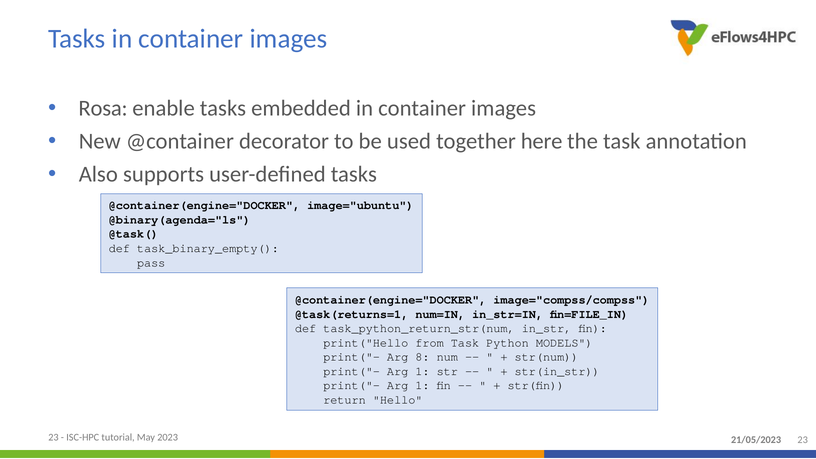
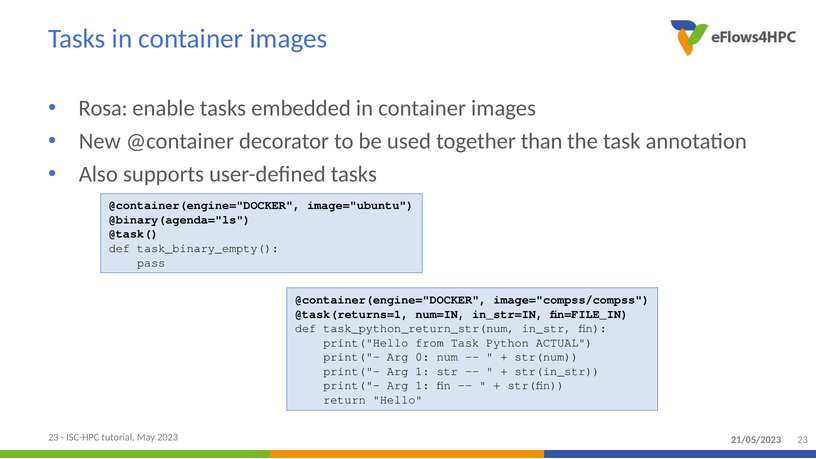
here: here -> than (542, 141)
MODELS: MODELS -> ACTUAL (564, 343)
8: 8 -> 0 (422, 357)
